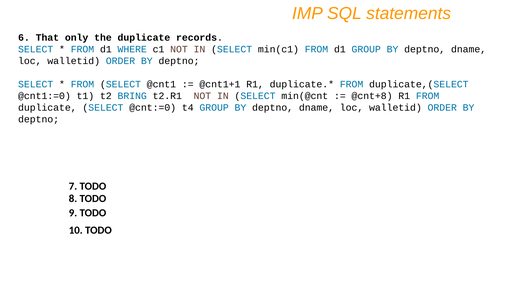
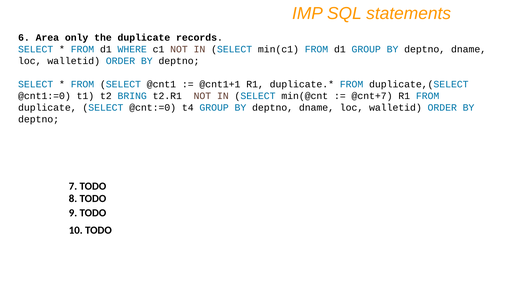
That: That -> Area (47, 38)
@cnt+8: @cnt+8 -> @cnt+7 (372, 96)
